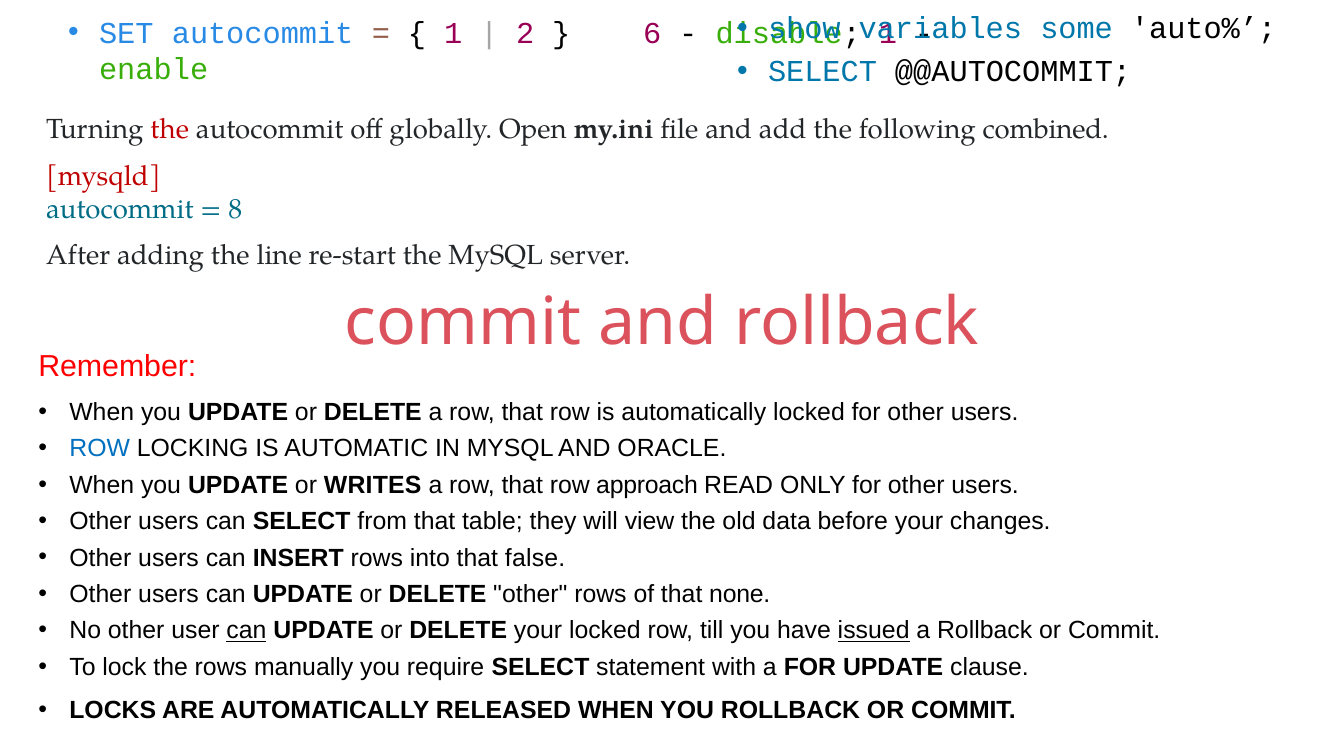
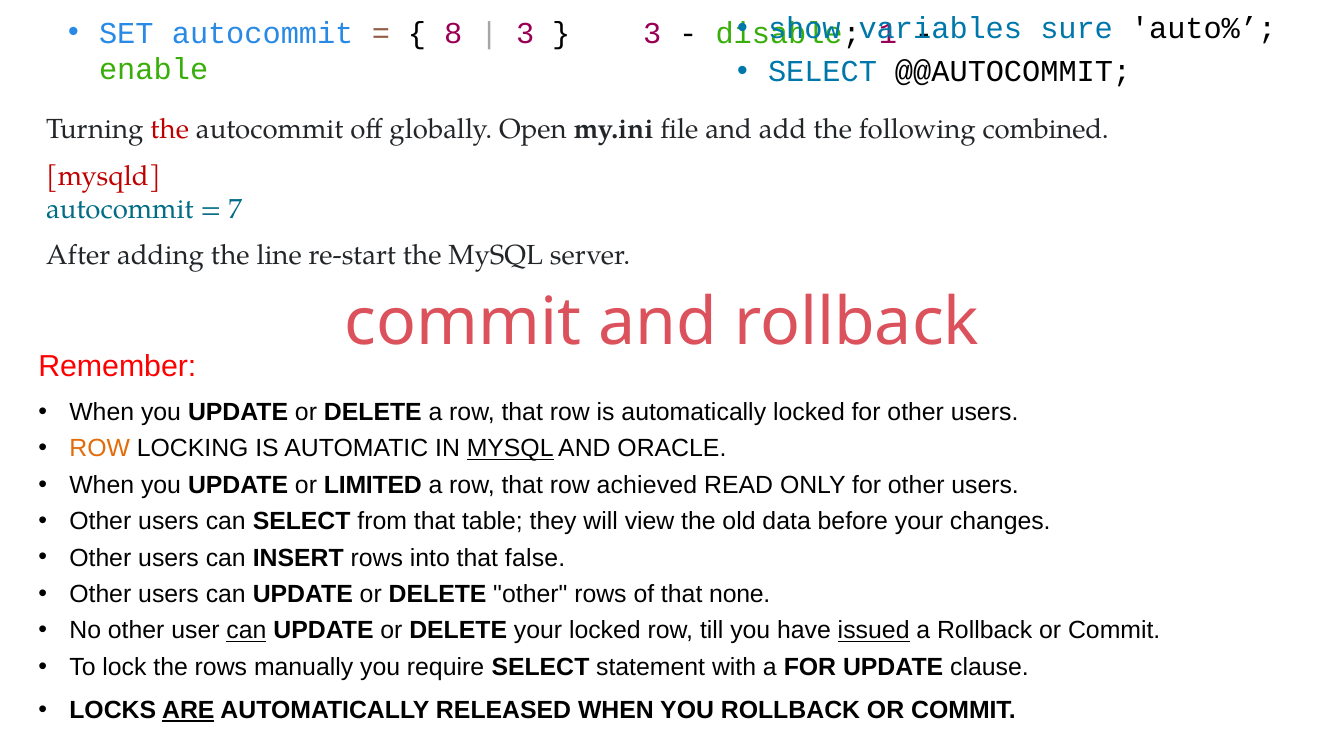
some: some -> sure (1077, 29)
1: 1 -> 8 (453, 33)
2: 2 -> 3 (525, 33)
6: 6 -> 3 (652, 33)
8: 8 -> 7 (235, 209)
ROW colour: blue -> orange (100, 449)
MYSQL underline: none -> present (510, 449)
WRITES: WRITES -> LIMITED (373, 485)
approach: approach -> achieved (647, 485)
ARE underline: none -> present (188, 710)
